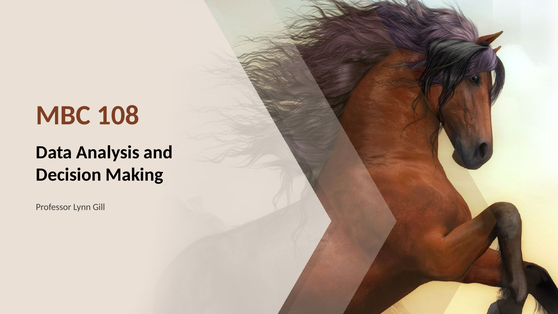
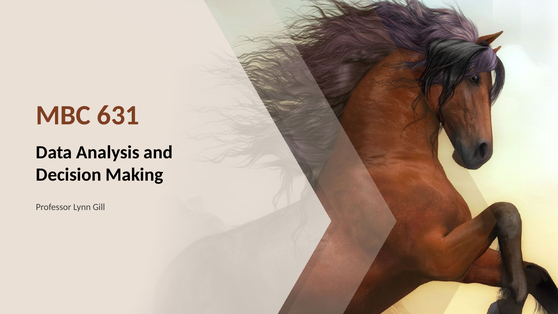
108: 108 -> 631 (118, 115)
